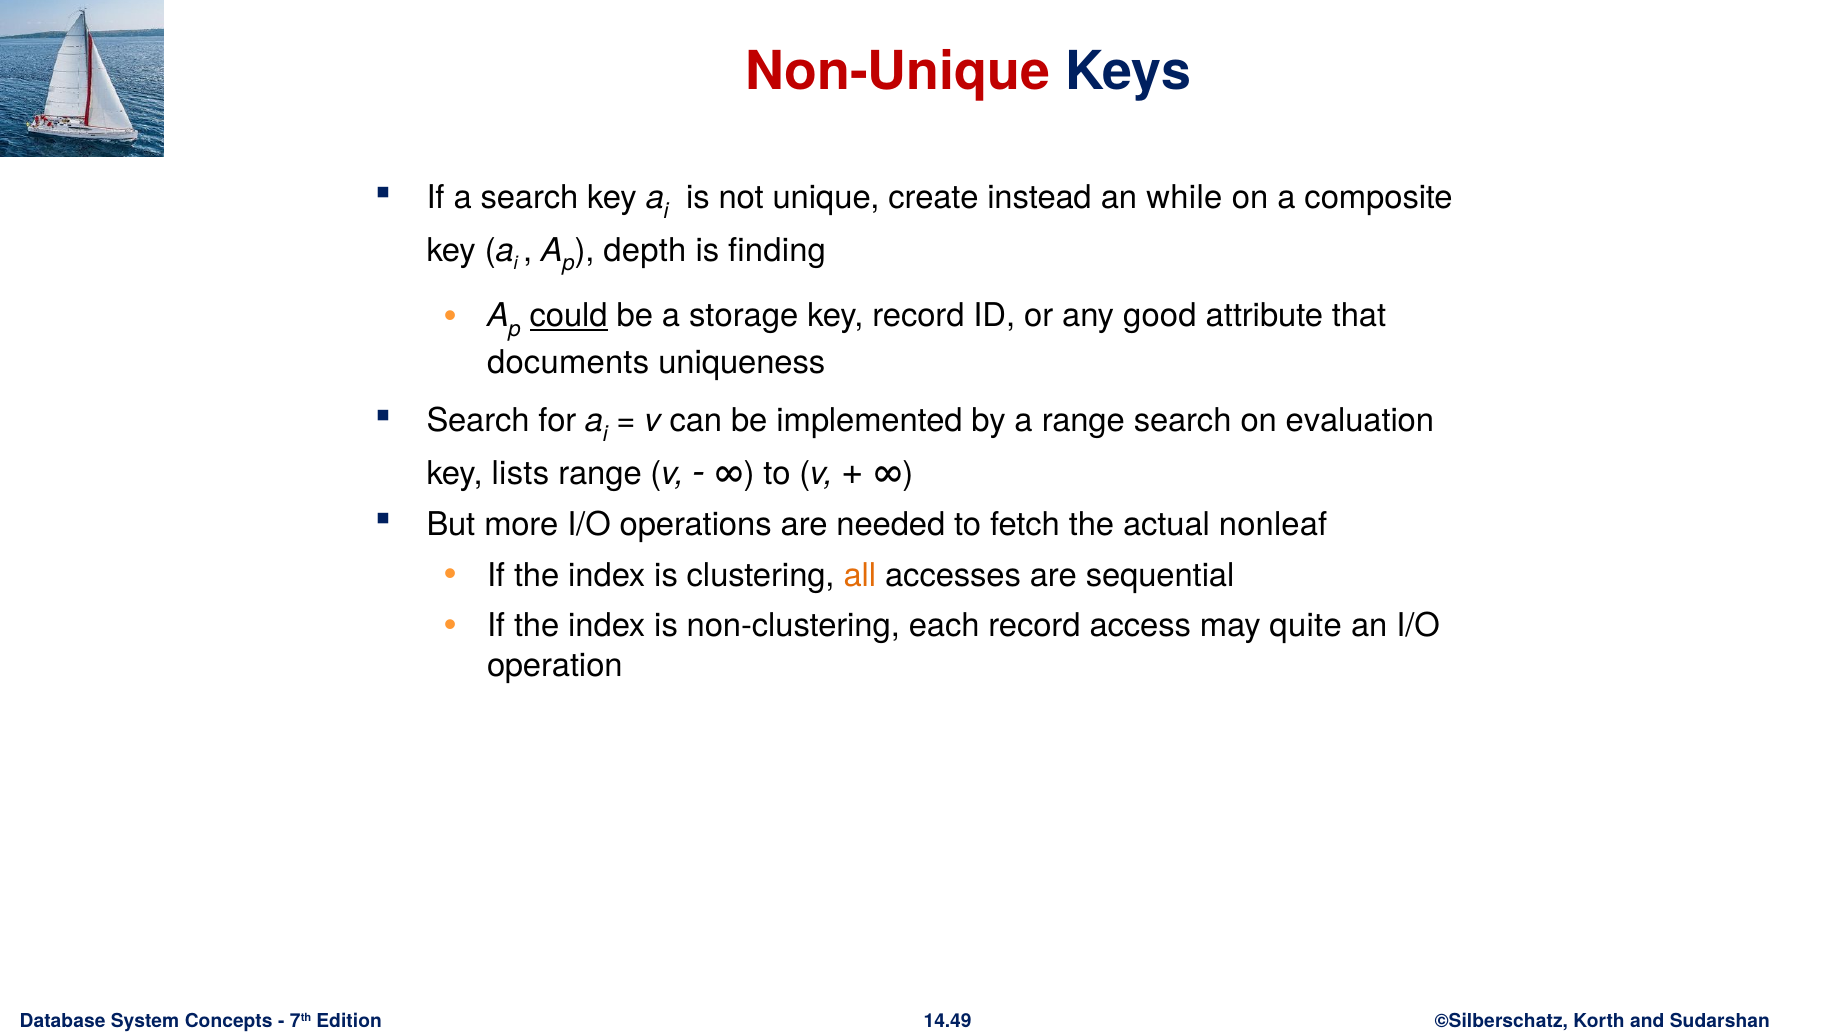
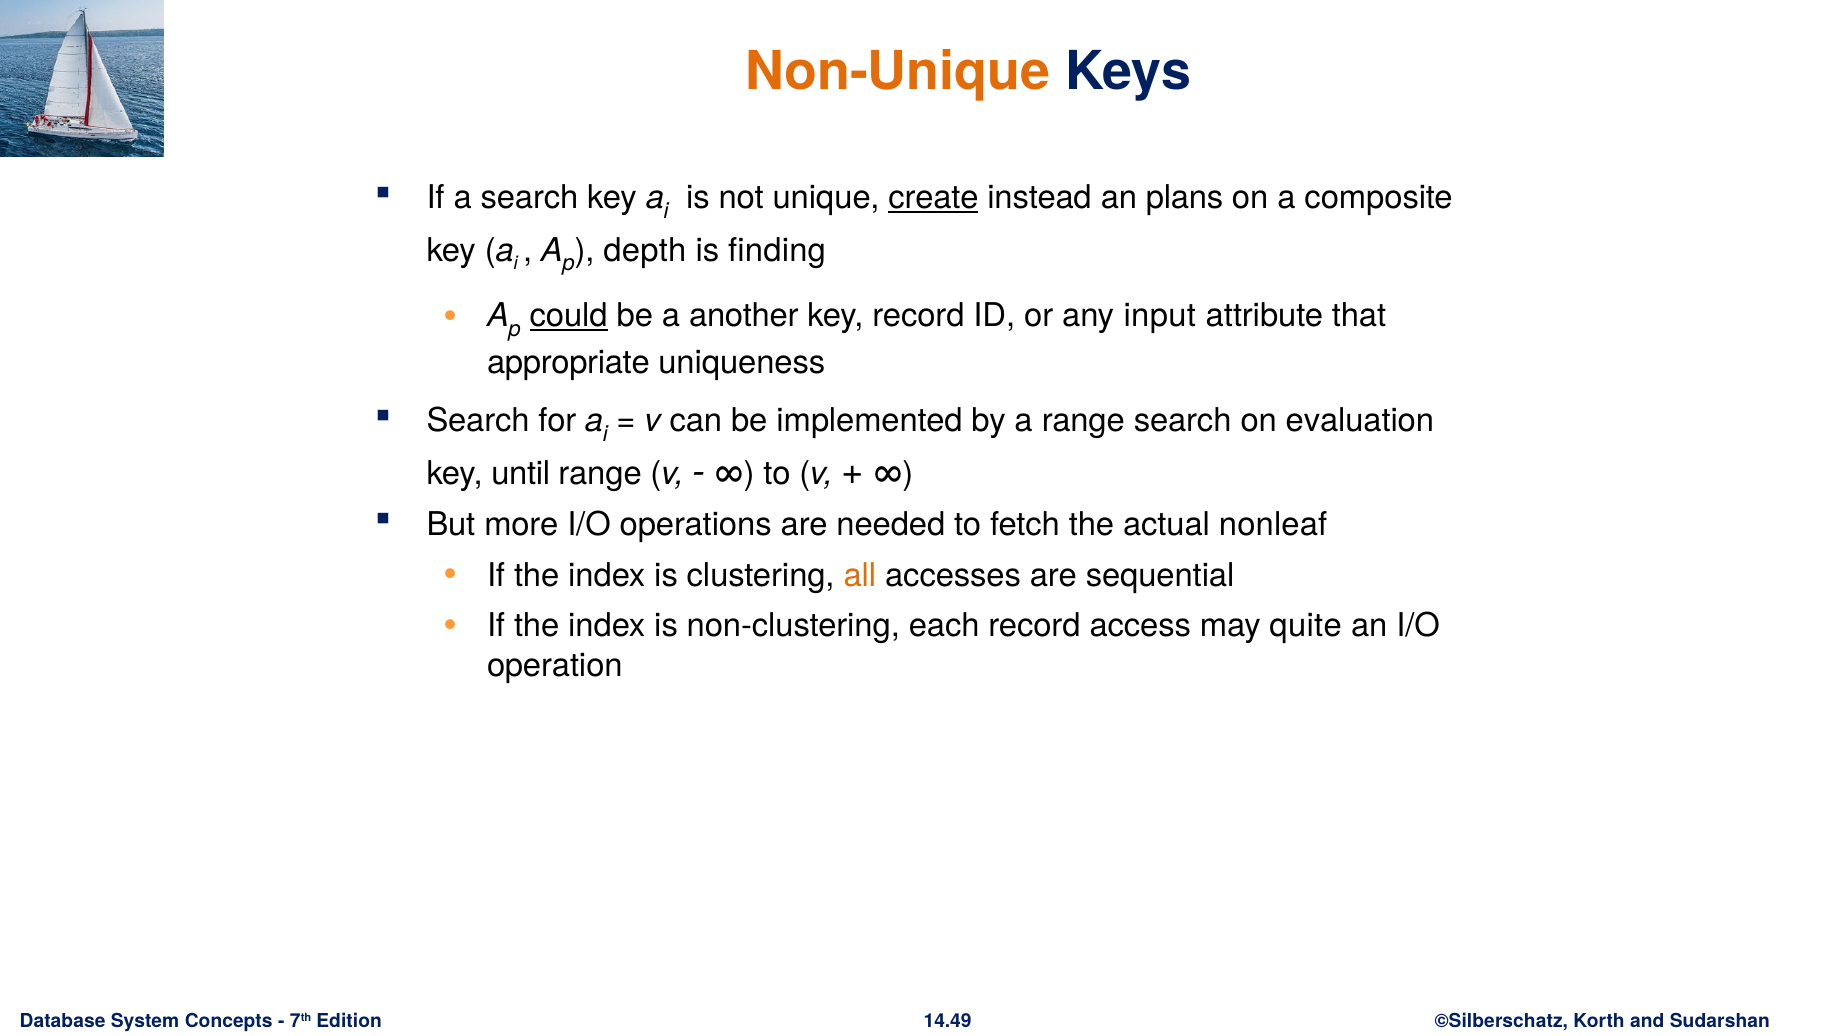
Non-Unique colour: red -> orange (898, 72)
create underline: none -> present (934, 198)
while: while -> plans (1185, 198)
storage: storage -> another (744, 316)
good: good -> input (1160, 316)
documents: documents -> appropriate (568, 363)
lists: lists -> until (521, 473)
